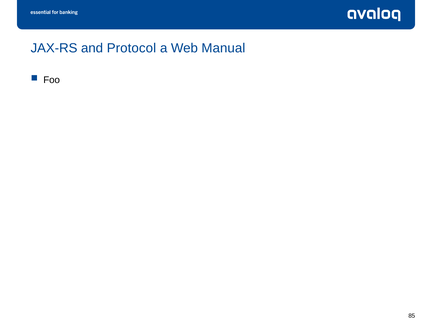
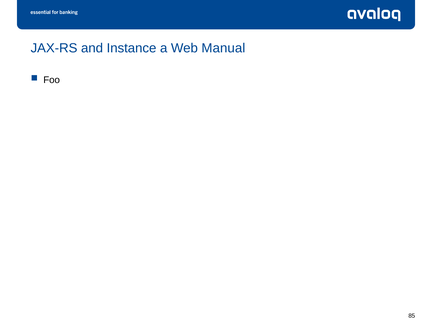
Protocol: Protocol -> Instance (132, 48)
